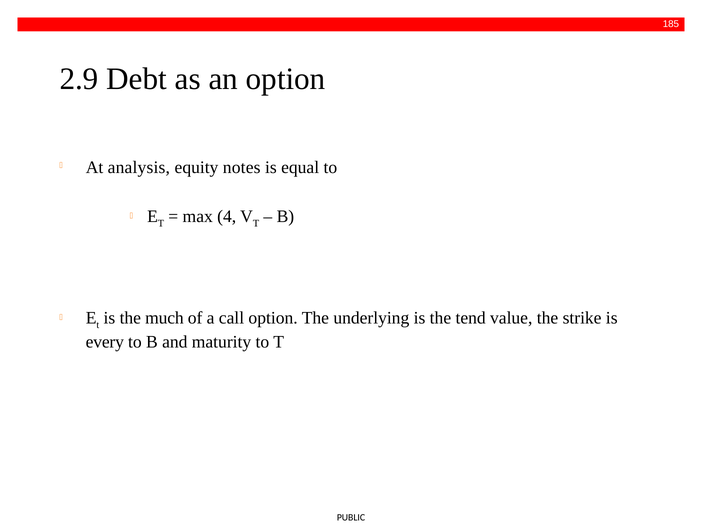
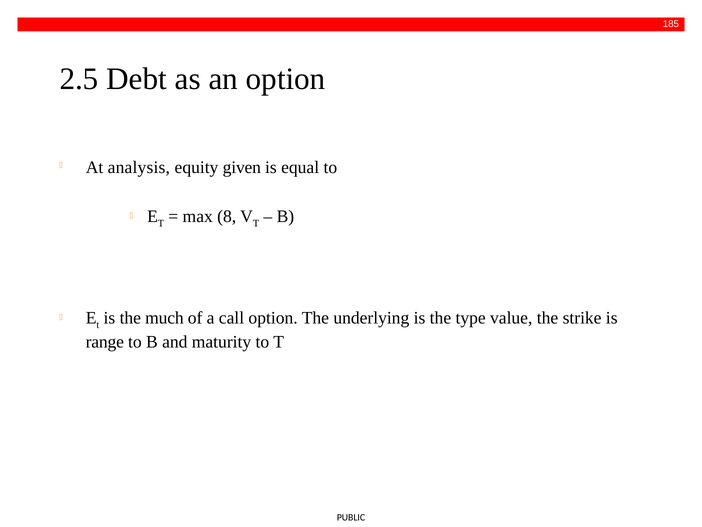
2.9: 2.9 -> 2.5 (79, 79)
notes: notes -> given (242, 167)
4: 4 -> 8 (227, 216)
tend: tend -> type (471, 318)
every: every -> range (105, 342)
